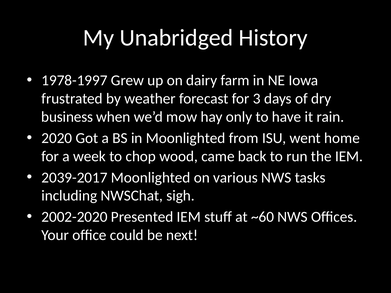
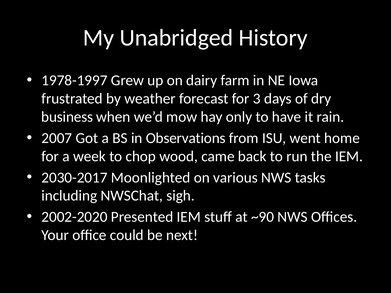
2020: 2020 -> 2007 (57, 138)
in Moonlighted: Moonlighted -> Observations (186, 138)
2039-2017: 2039-2017 -> 2030-2017 (74, 178)
~60: ~60 -> ~90 (263, 217)
